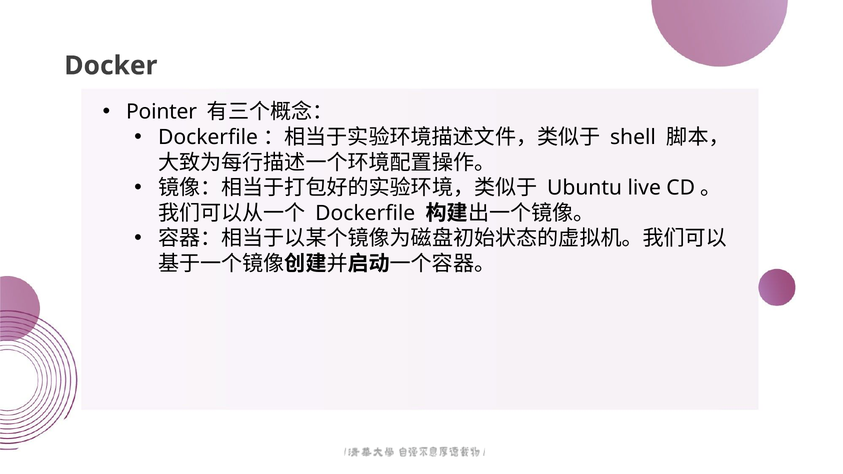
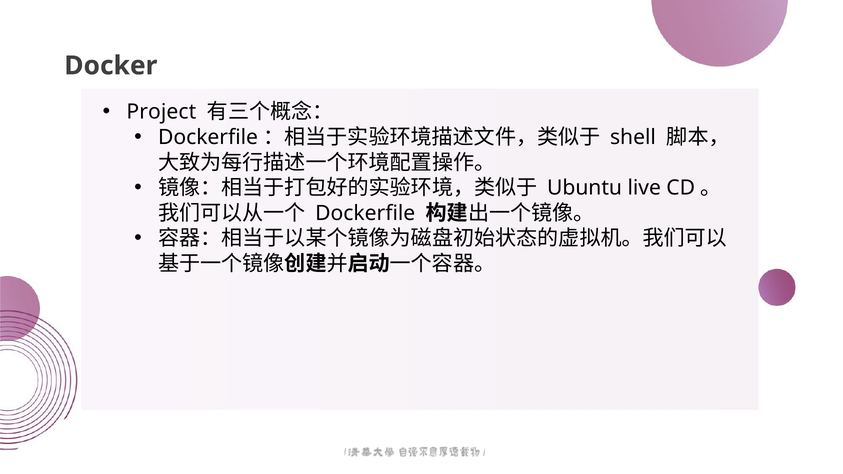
Pointer: Pointer -> Project (161, 112)
